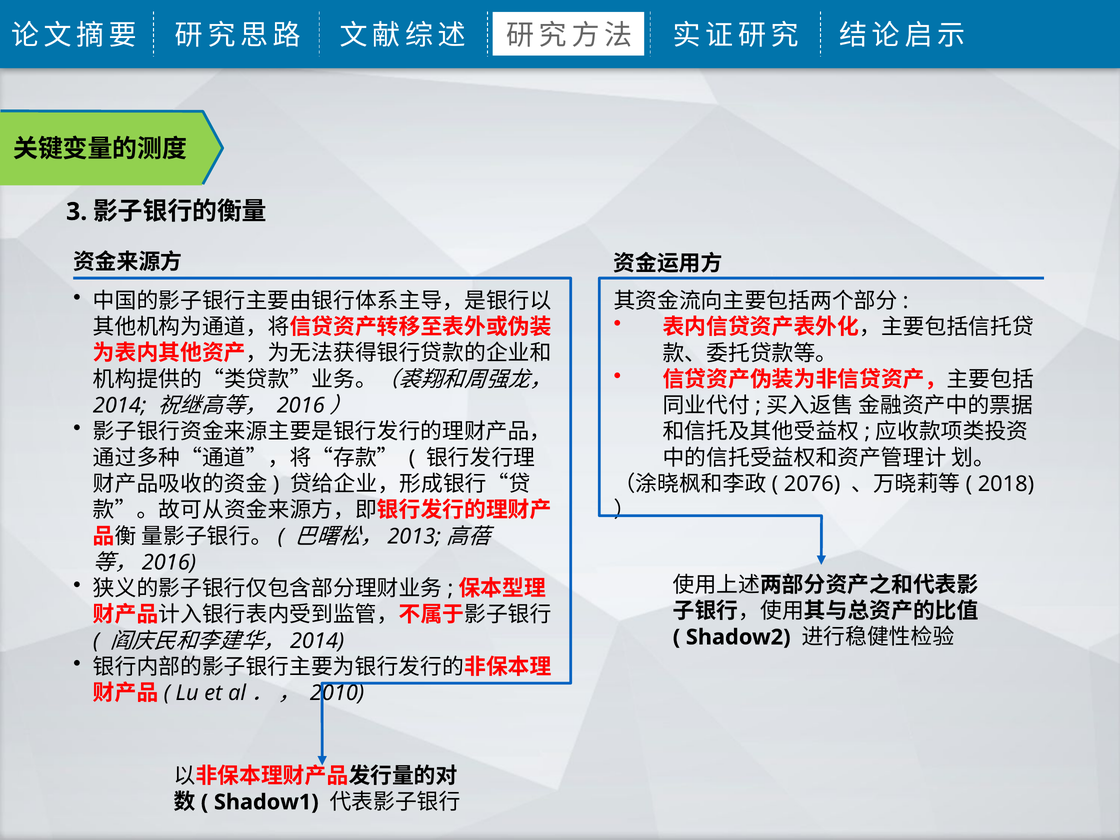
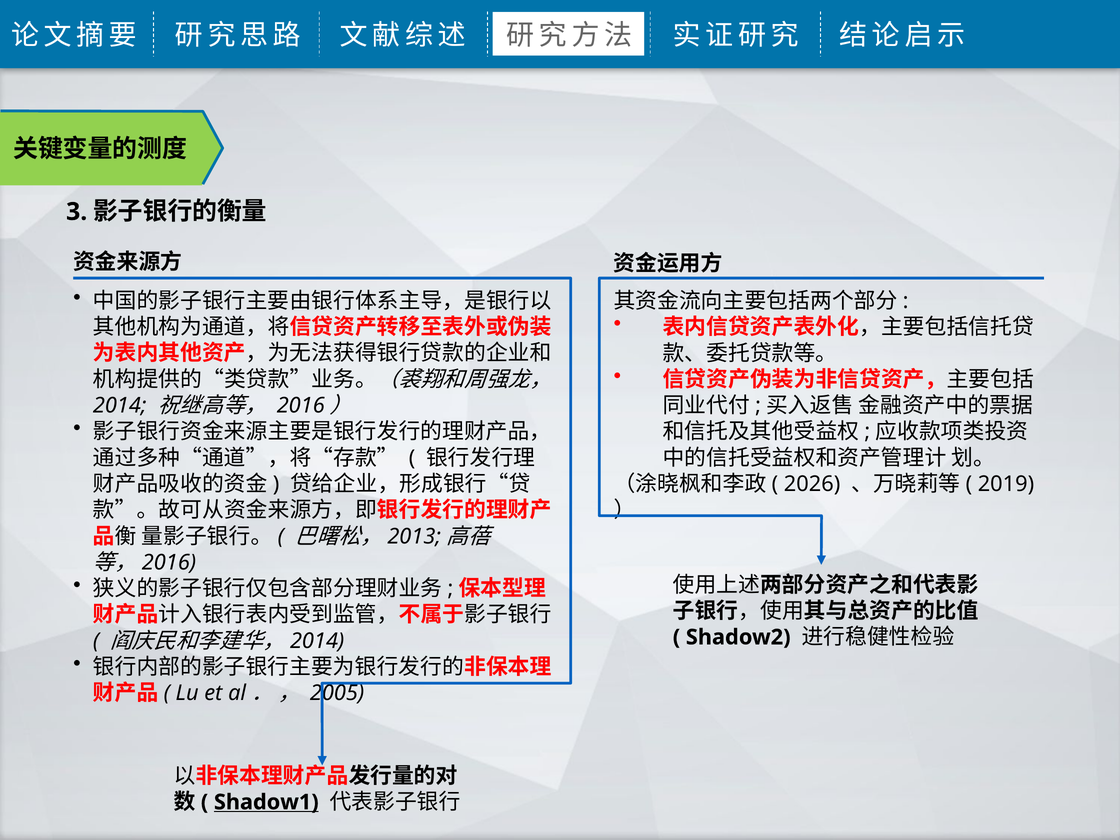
2076: 2076 -> 2026 (812, 484)
2018: 2018 -> 2019 (1006, 484)
2010: 2010 -> 2005 (337, 693)
Shadow1 underline: none -> present (266, 802)
